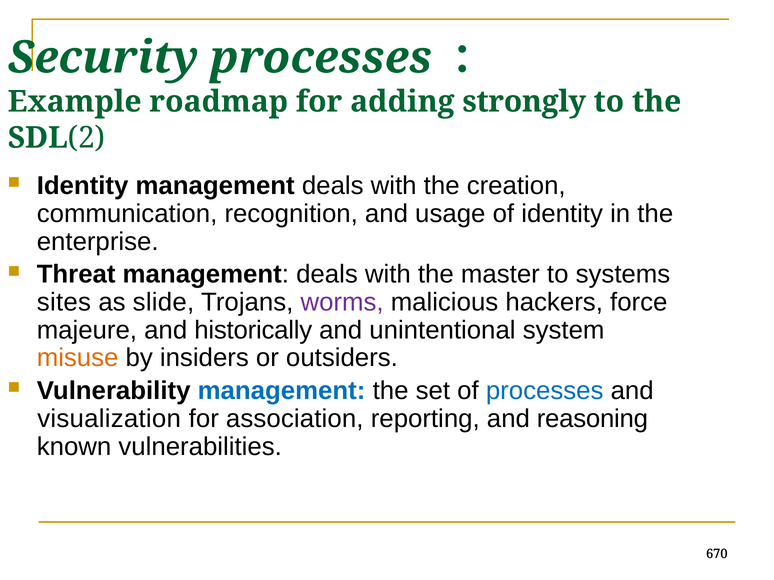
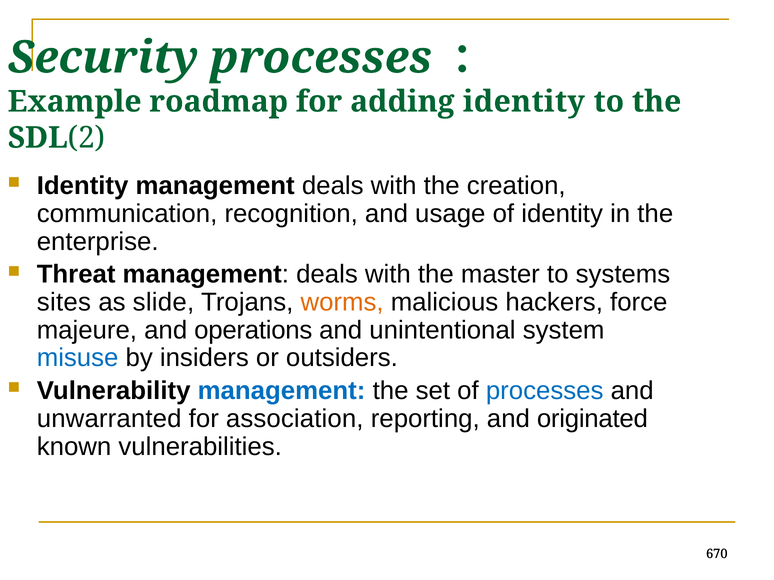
adding strongly: strongly -> identity (524, 102)
worms colour: purple -> orange (342, 303)
historically: historically -> operations (253, 330)
misuse colour: orange -> blue (78, 358)
visualization: visualization -> unwarranted (109, 419)
reasoning: reasoning -> originated (592, 419)
